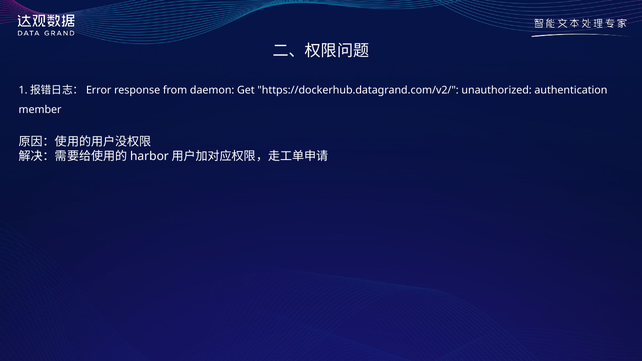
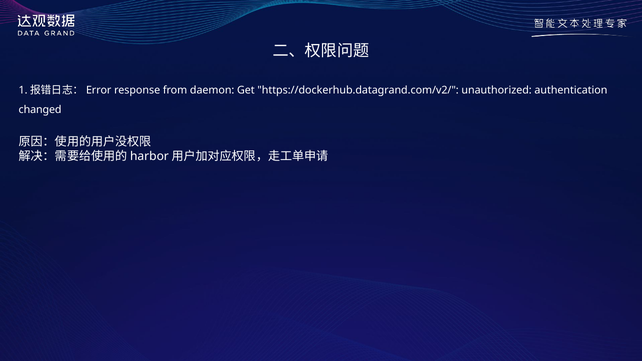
member: member -> changed (40, 110)
